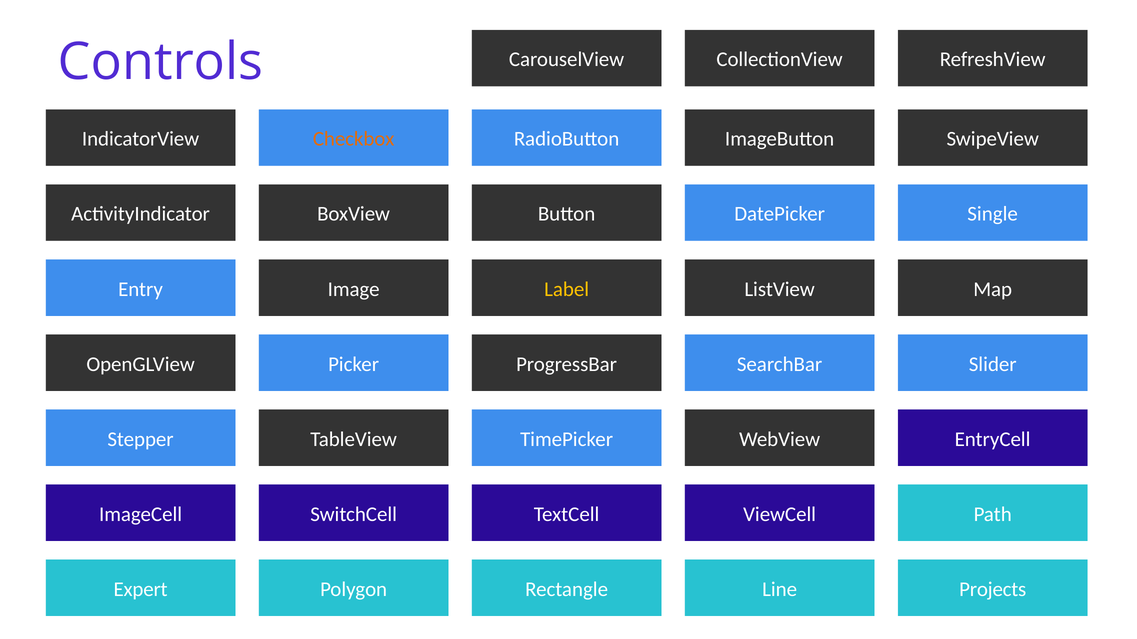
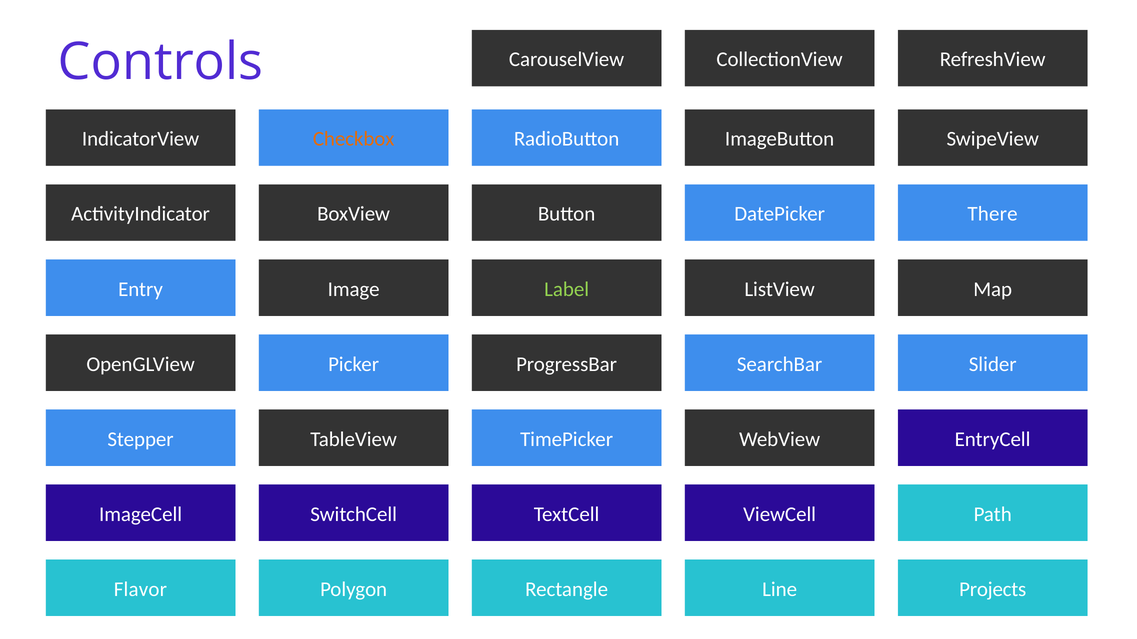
Single: Single -> There (993, 214)
Label colour: yellow -> light green (567, 289)
Expert: Expert -> Flavor (140, 590)
